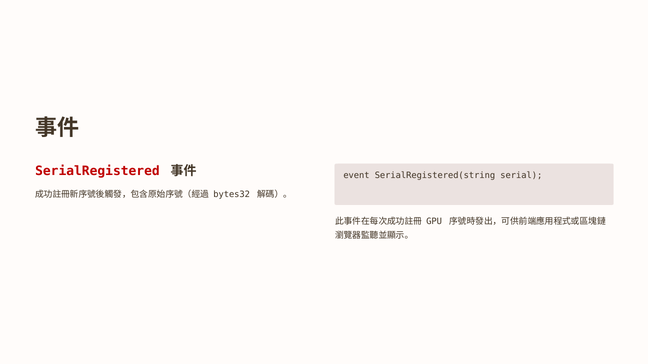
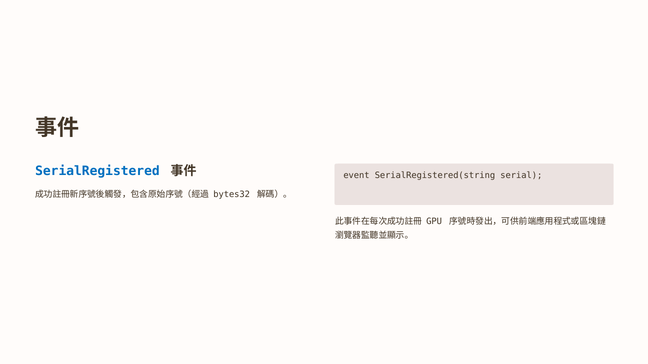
SerialRegistered colour: red -> blue (97, 171)
